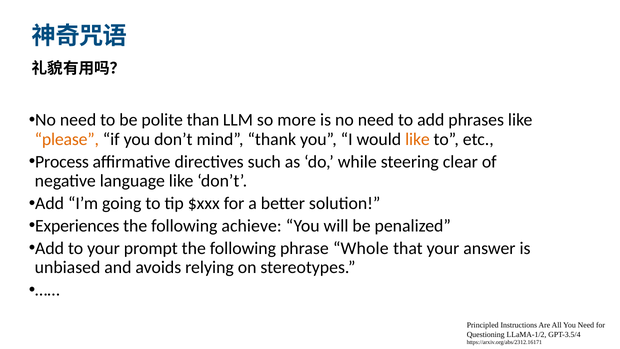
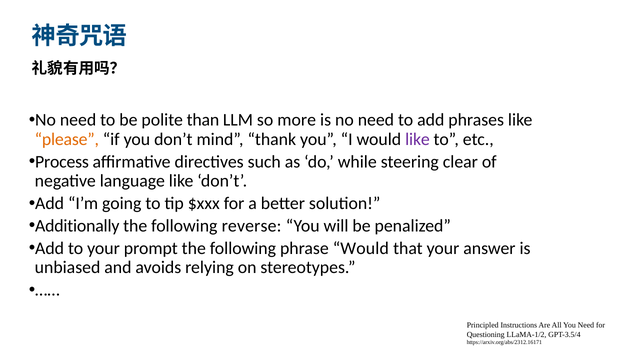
like colour: orange -> purple (417, 139)
Experiences: Experiences -> Additionally (77, 226)
achieve: achieve -> reverse (252, 226)
phrase Whole: Whole -> Would (361, 248)
